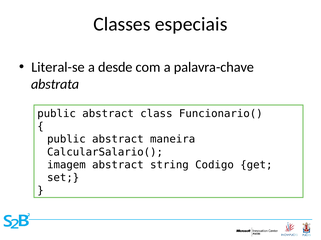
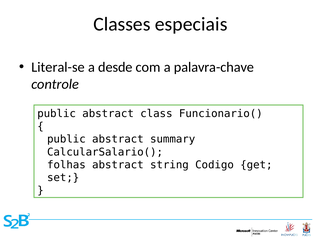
abstrata: abstrata -> controle (55, 84)
maneira: maneira -> summary (173, 140)
imagem: imagem -> folhas (66, 165)
